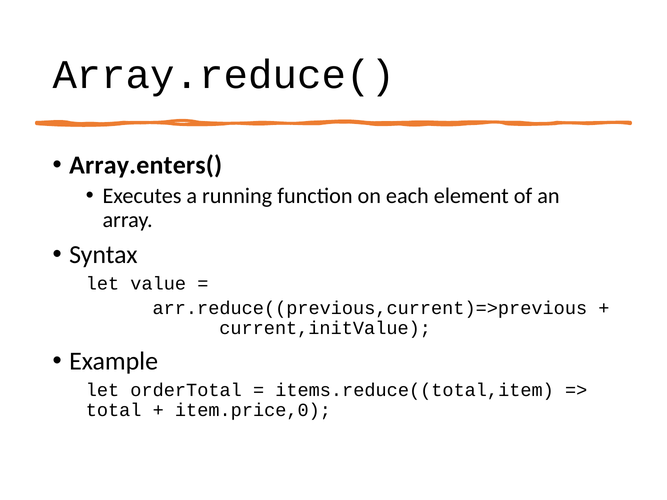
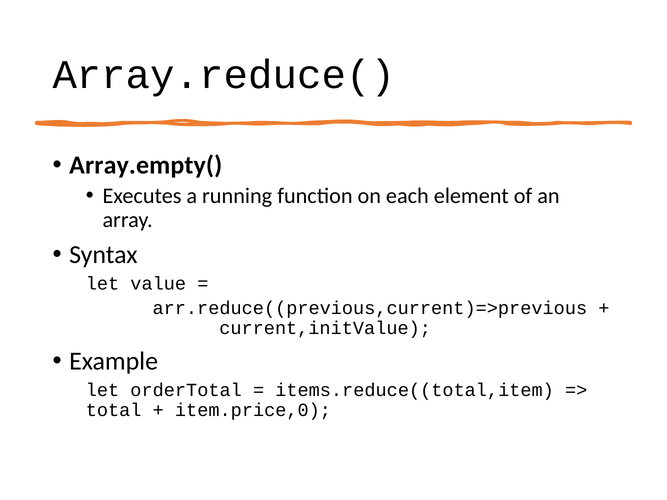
Array.enters(: Array.enters( -> Array.empty( (146, 165)
